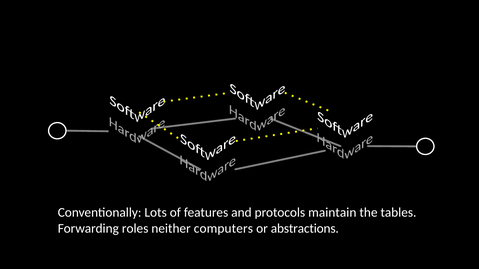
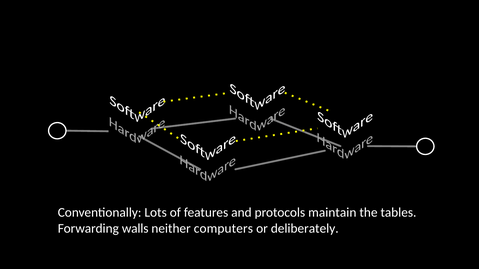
roles: roles -> walls (135, 229)
abstractions: abstractions -> deliberately (305, 229)
